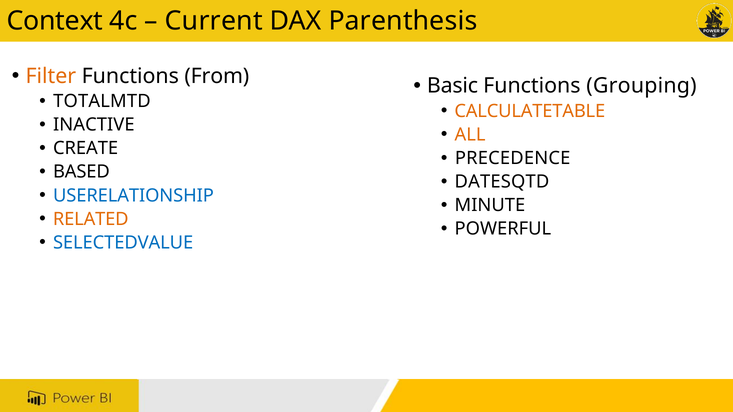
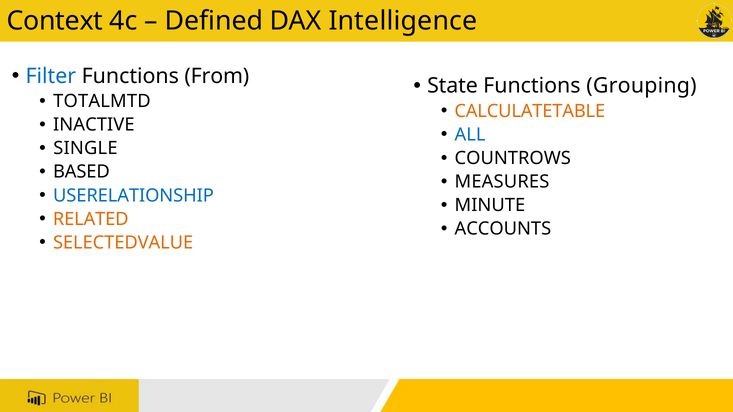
Current: Current -> Defined (214, 21)
Parenthesis: Parenthesis -> Intelligence (403, 21)
Filter colour: orange -> blue (51, 76)
Basic: Basic -> State (452, 86)
ALL colour: orange -> blue (470, 135)
CREATE: CREATE -> SINGLE (85, 148)
PRECEDENCE: PRECEDENCE -> COUNTROWS (513, 158)
DATESQTD: DATESQTD -> MEASURES (502, 182)
POWERFUL: POWERFUL -> ACCOUNTS (503, 229)
SELECTEDVALUE colour: blue -> orange (123, 243)
